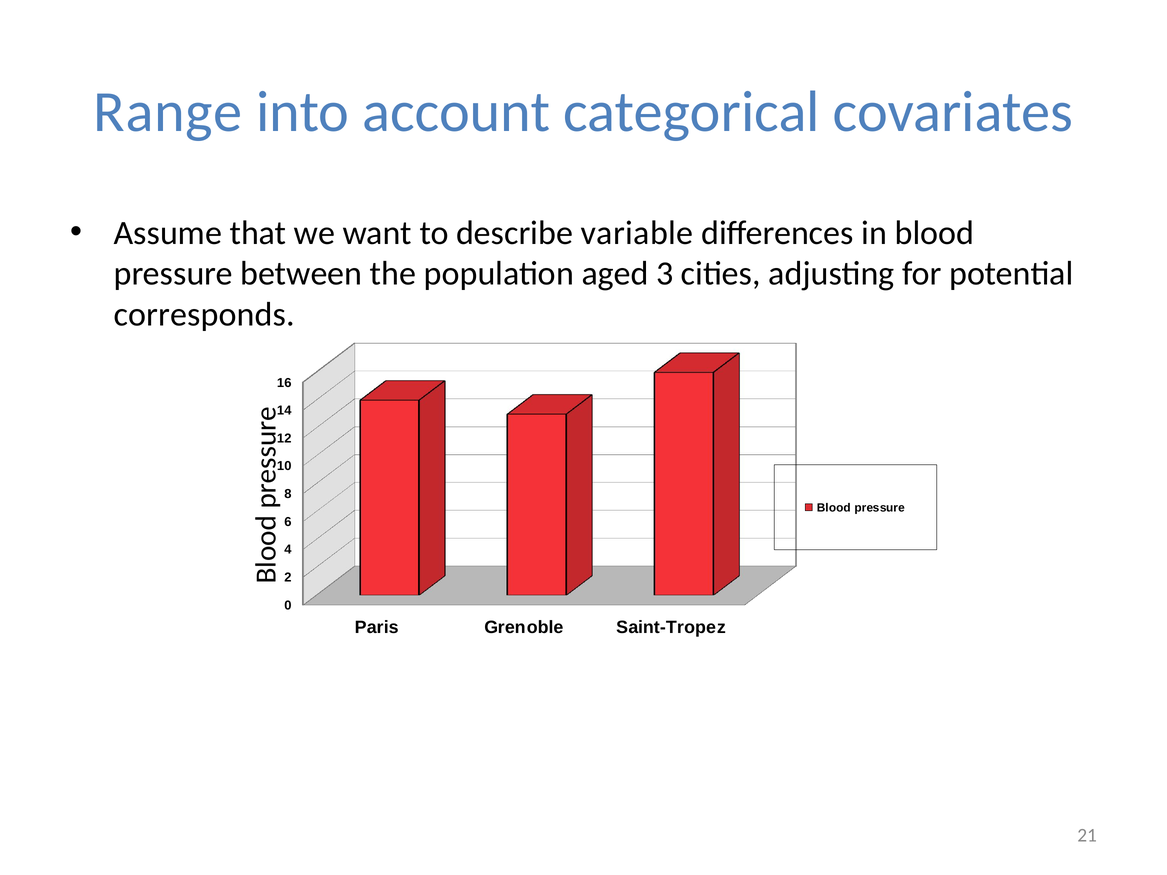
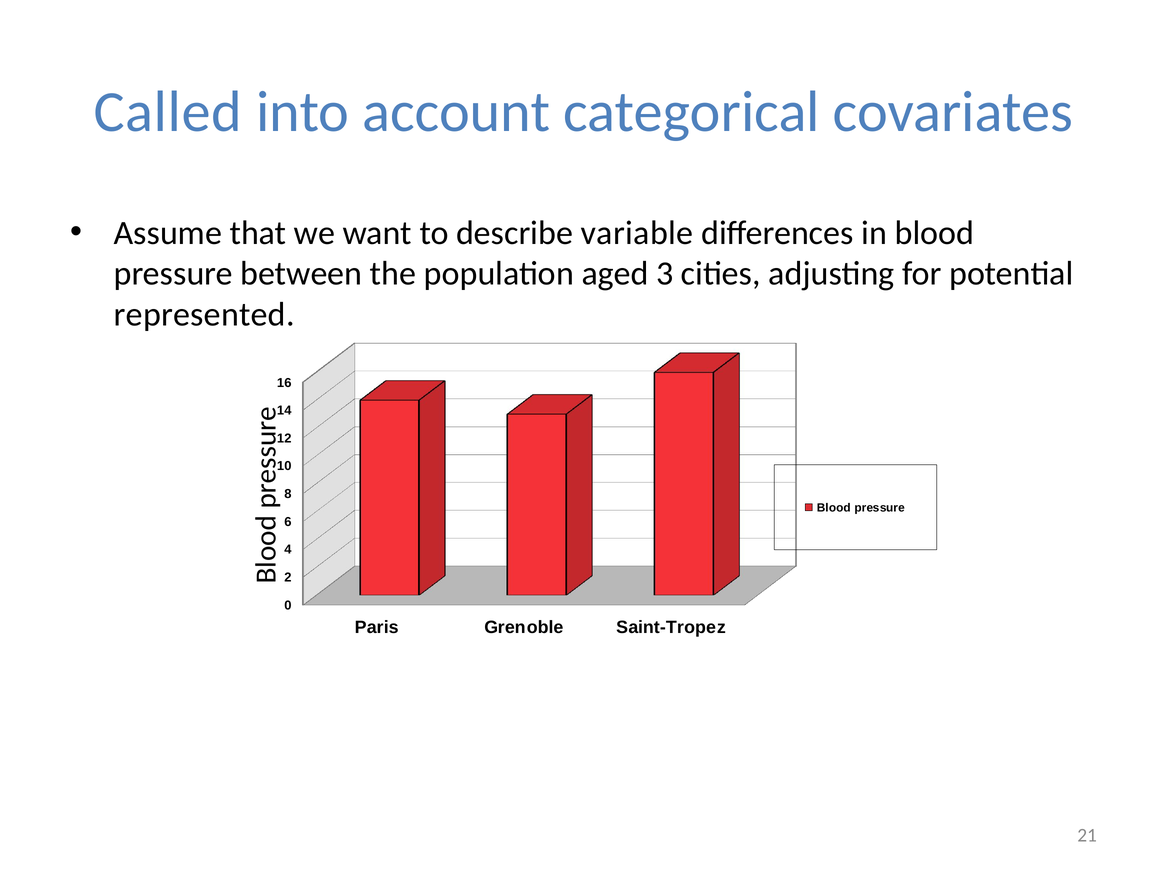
Range: Range -> Called (168, 112)
corresponds: corresponds -> represented (204, 315)
